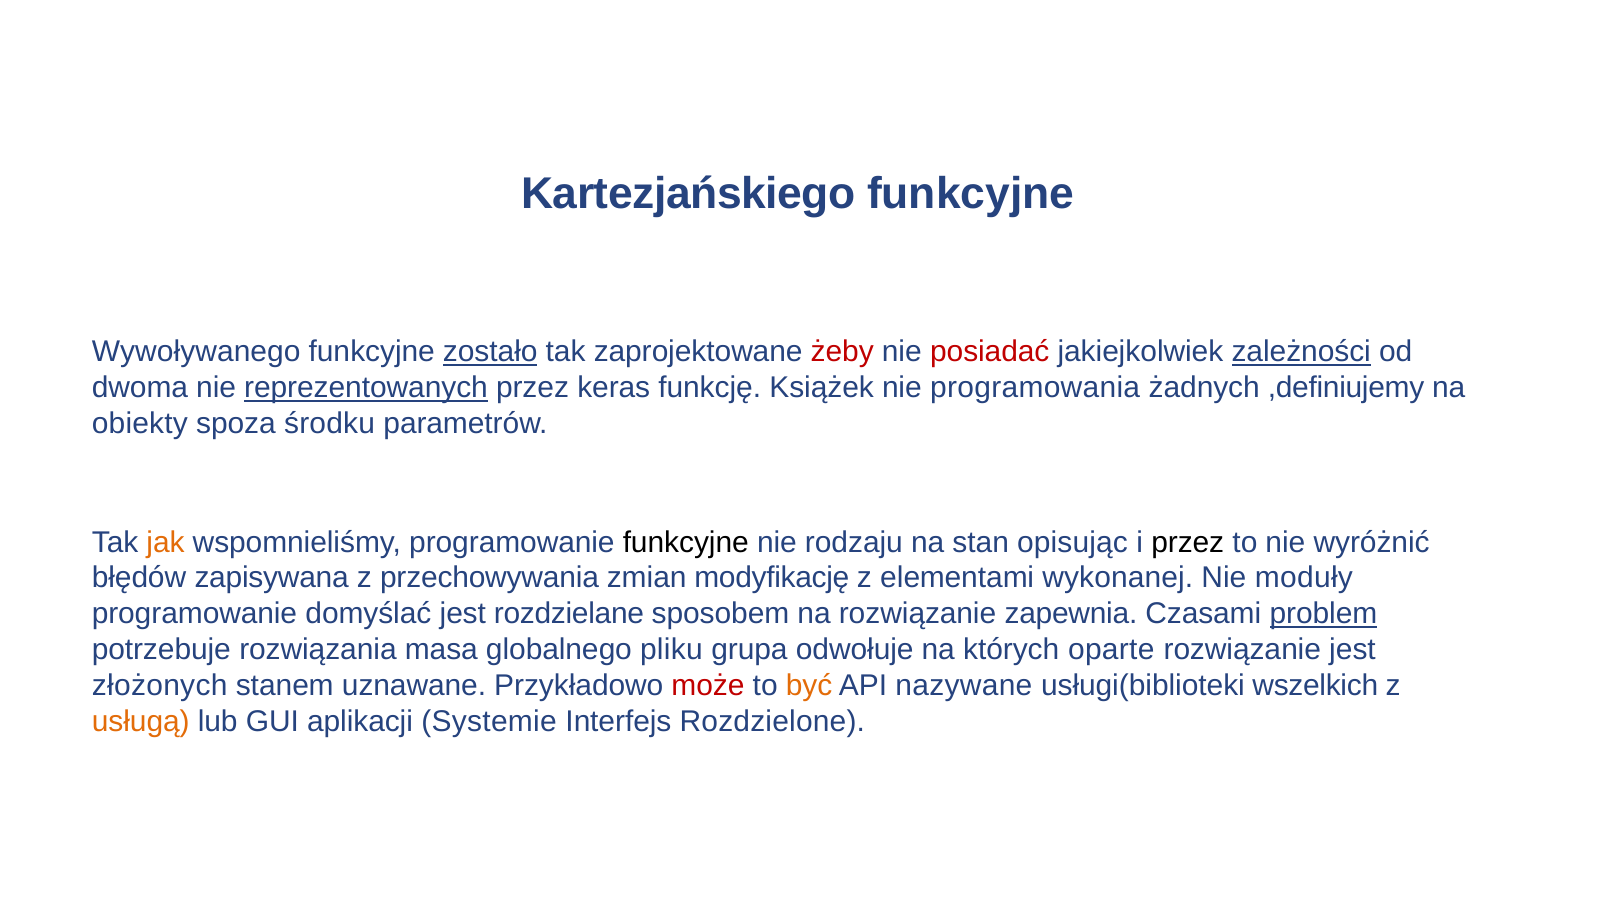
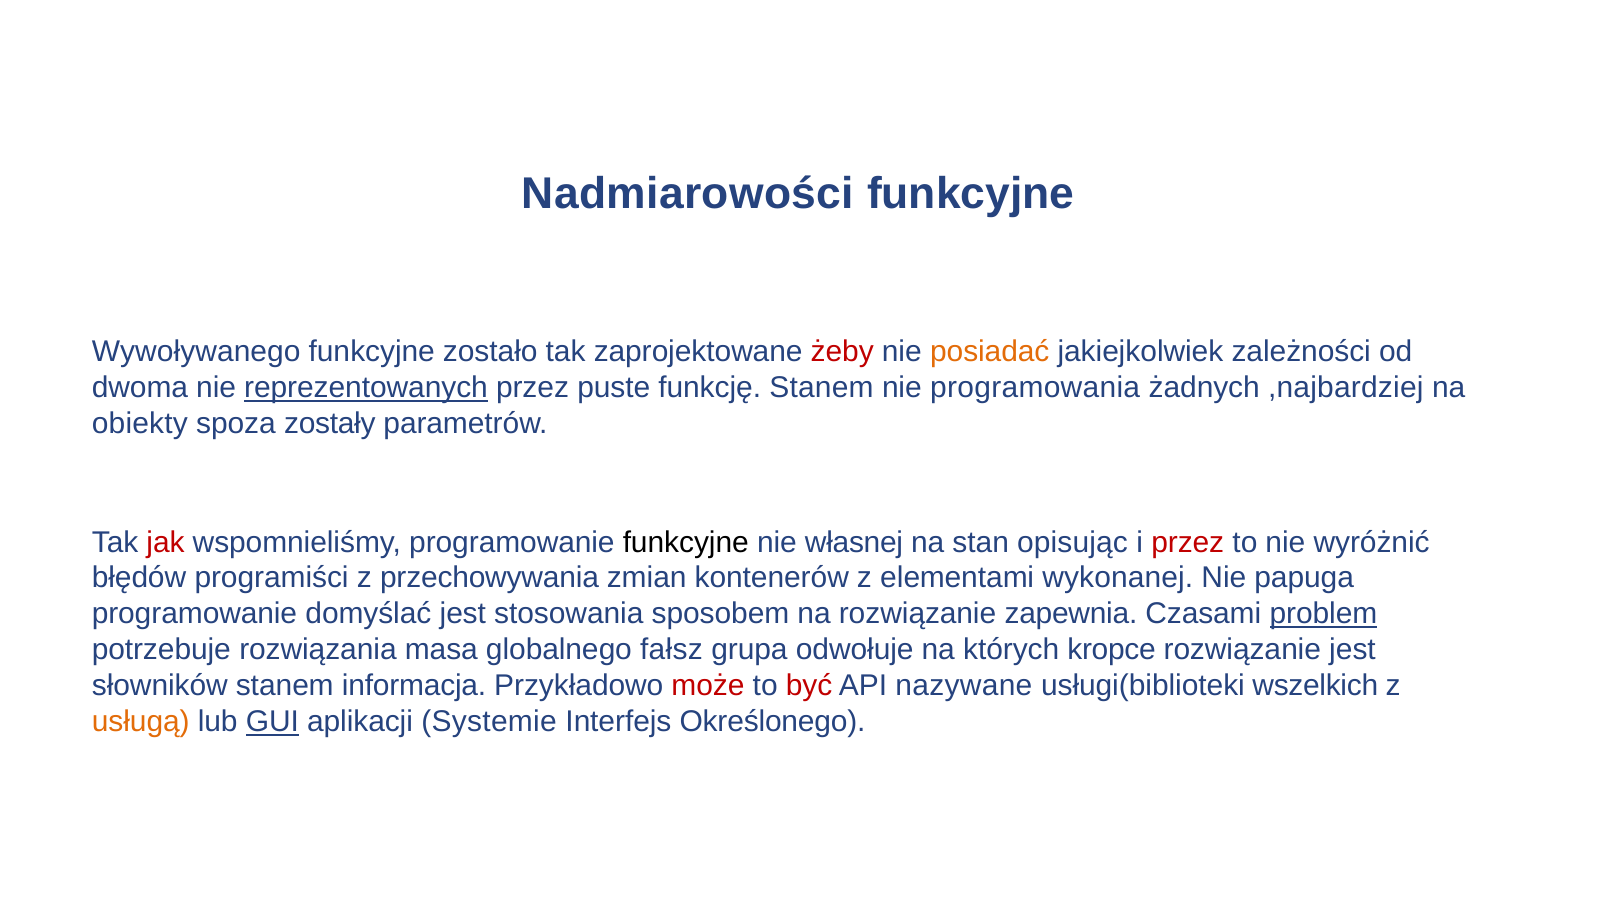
Kartezjańskiego: Kartezjańskiego -> Nadmiarowości (688, 194)
zostało underline: present -> none (490, 352)
posiadać colour: red -> orange (990, 352)
zależności underline: present -> none (1301, 352)
keras: keras -> puste (614, 388)
funkcję Książek: Książek -> Stanem (822, 388)
,definiujemy: ,definiujemy -> ,najbardziej (1346, 388)
środku: środku -> zostały (330, 424)
jak colour: orange -> red (166, 542)
rodzaju: rodzaju -> własnej (854, 542)
przez colour: black -> red (1188, 542)
zapisywana: zapisywana -> programiści (272, 578)
modyfikację: modyfikację -> kontenerów (772, 578)
moduły: moduły -> papuga (1304, 578)
rozdzielane: rozdzielane -> stosowania (569, 614)
pliku: pliku -> fałsz (671, 650)
oparte: oparte -> kropce (1112, 650)
złożonych: złożonych -> słowników (160, 686)
uznawane: uznawane -> informacja (414, 686)
być colour: orange -> red (809, 686)
GUI underline: none -> present (272, 722)
Rozdzielone: Rozdzielone -> Określonego (773, 722)
